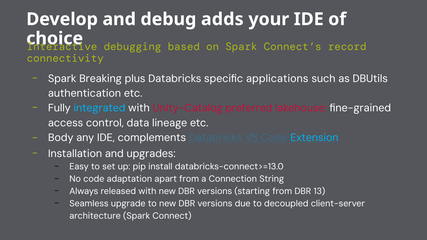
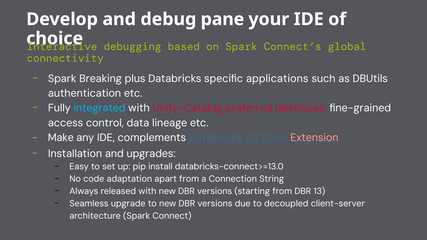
adds: adds -> pane (222, 19)
record: record -> global (347, 47)
Body: Body -> Make (61, 138)
Extension colour: light blue -> pink (314, 138)
